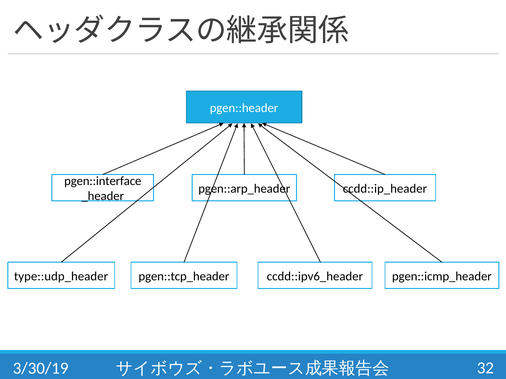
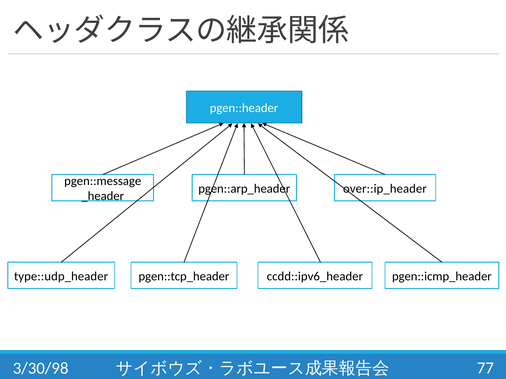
pgen::interface: pgen::interface -> pgen::message (103, 181)
ccdd::ip_header: ccdd::ip_header -> over::ip_header (385, 189)
3/30/19: 3/30/19 -> 3/30/98 (41, 369)
32: 32 -> 77 (485, 369)
